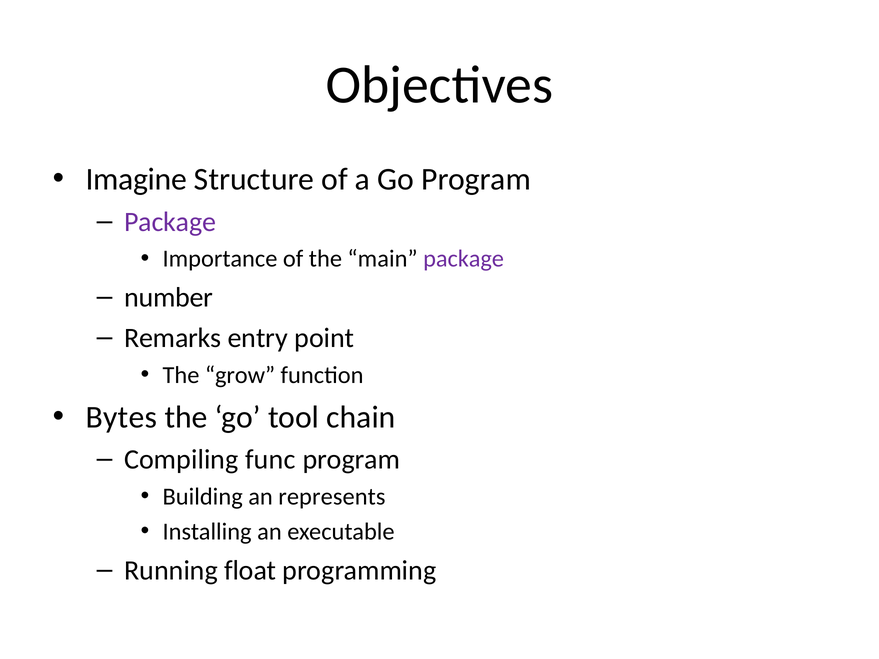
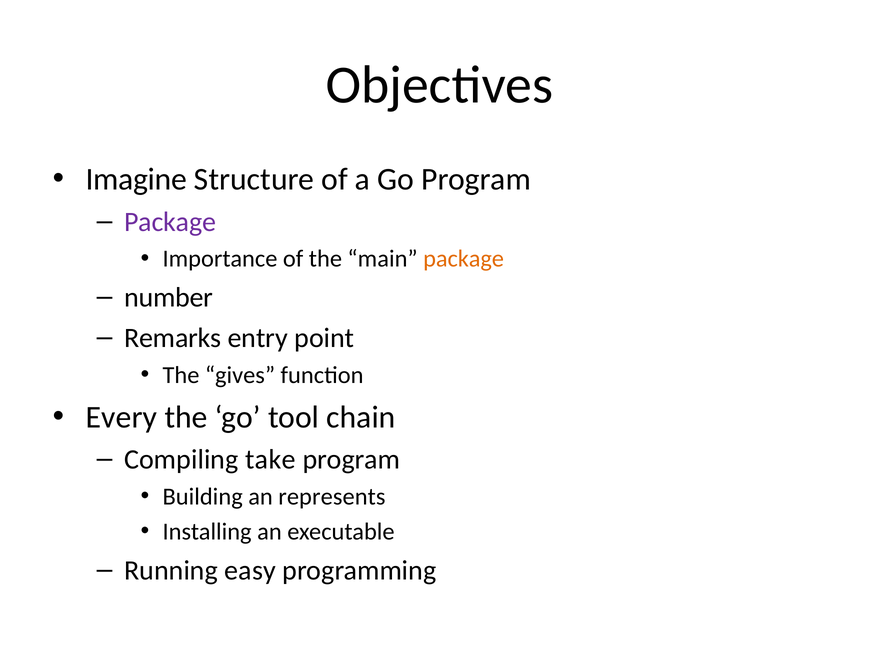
package colour: purple -> orange (464, 259)
grow: grow -> gives (240, 375)
Bytes: Bytes -> Every (121, 417)
func: func -> take (270, 460)
float: float -> easy (250, 571)
